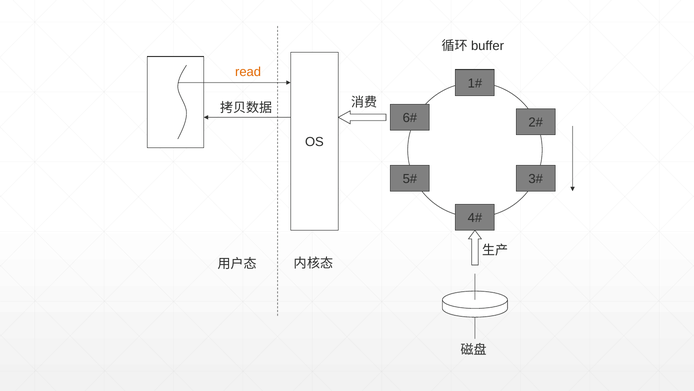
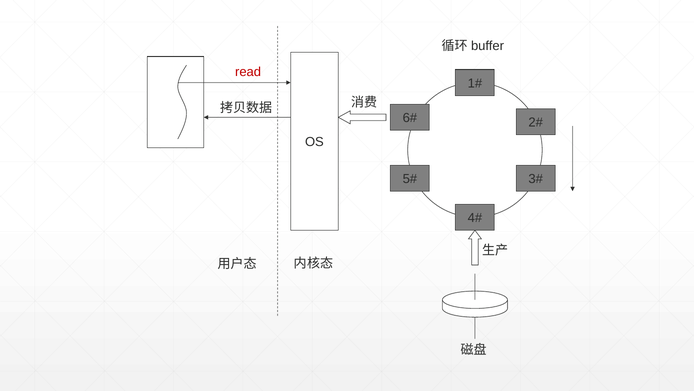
read colour: orange -> red (248, 72)
